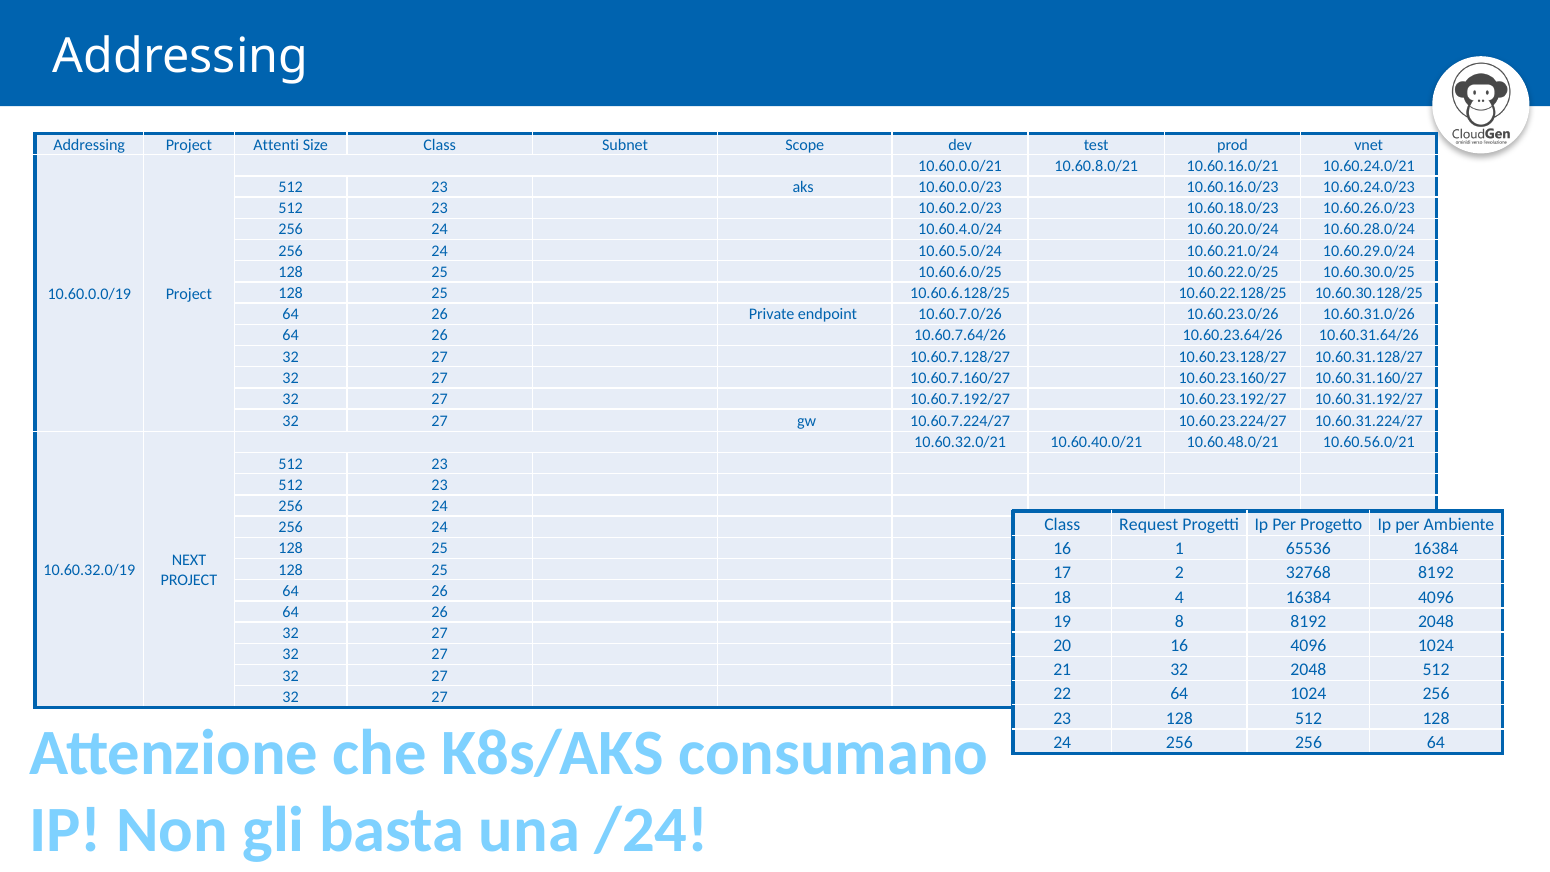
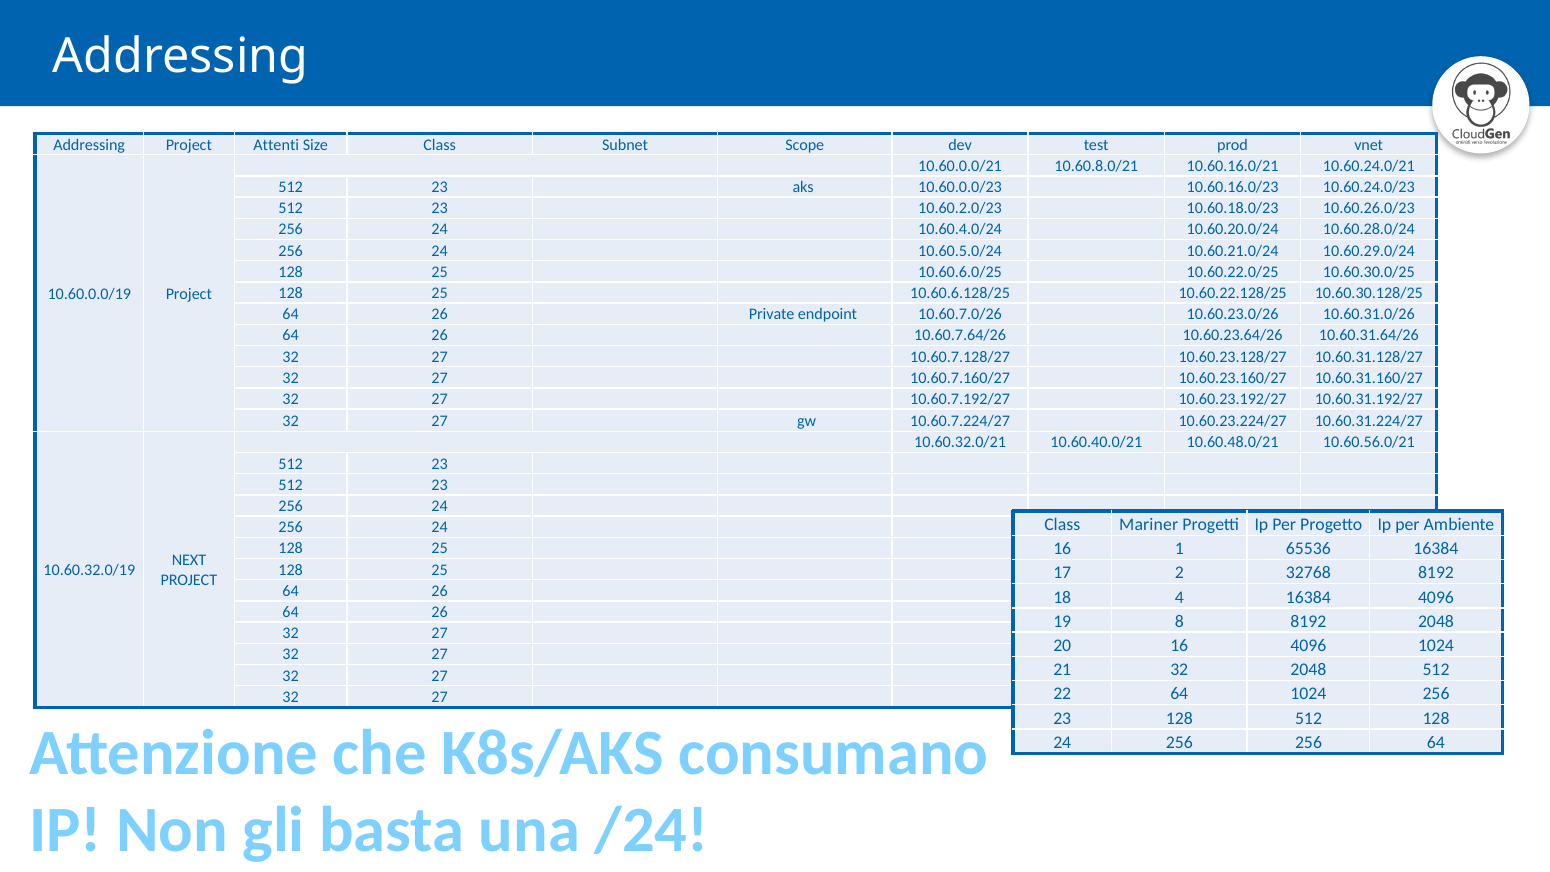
Request: Request -> Mariner (1149, 524)
